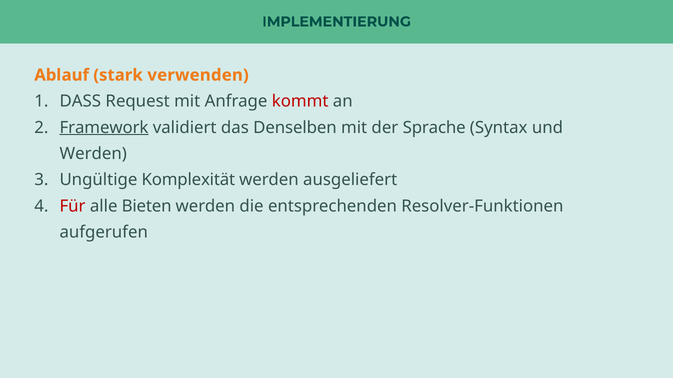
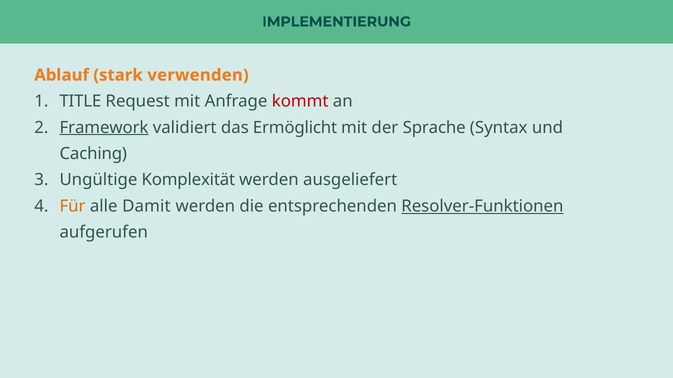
DASS: DASS -> TITLE (80, 101)
Denselben: Denselben -> Ermöglicht (295, 128)
Werden: Werden -> Caching (93, 154)
Für colour: red -> orange (73, 206)
Bieten: Bieten -> Damit (146, 206)
Resolver-Funktionen underline: none -> present (482, 206)
